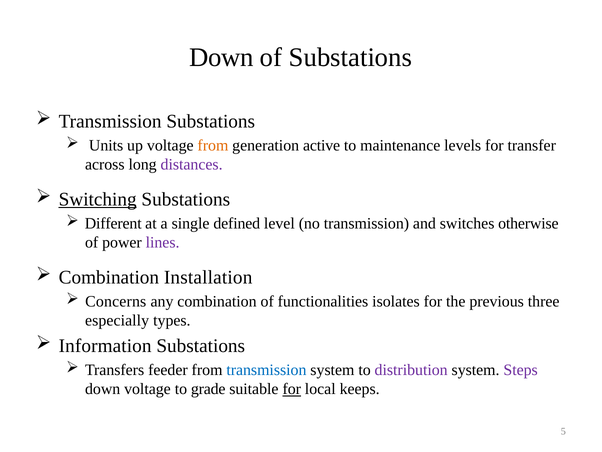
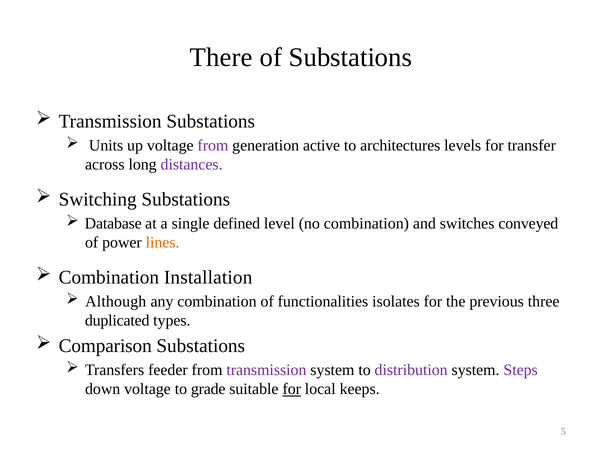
Down: Down -> There (221, 58)
from colour: orange -> purple (213, 145)
maintenance: maintenance -> architectures (400, 145)
Switching underline: present -> none (98, 199)
Different: Different -> Database (113, 223)
no transmission: transmission -> combination (366, 223)
otherwise: otherwise -> conveyed (528, 223)
lines colour: purple -> orange (163, 242)
Concerns: Concerns -> Although (116, 301)
especially: especially -> duplicated (117, 320)
Information: Information -> Comparison (105, 345)
transmission colour: blue -> purple (266, 370)
